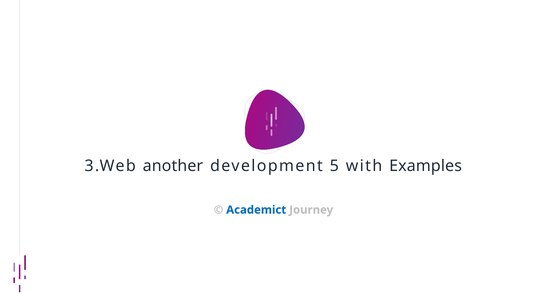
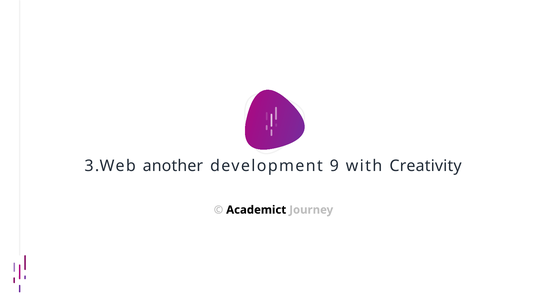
5: 5 -> 9 (334, 166)
Examples: Examples -> Creativity (426, 166)
Academict colour: blue -> black (256, 210)
